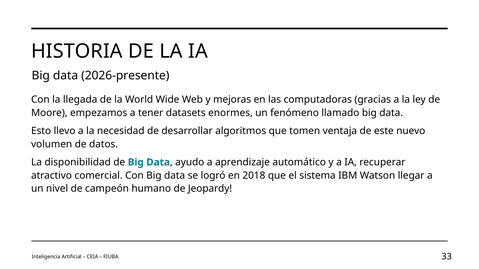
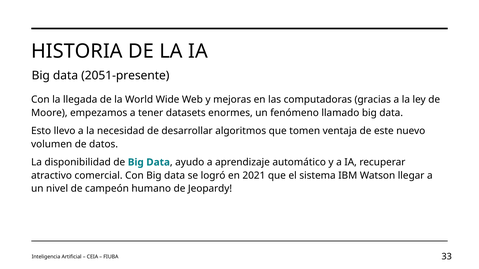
2026-presente: 2026-presente -> 2051-presente (125, 76)
2018: 2018 -> 2021 (254, 176)
